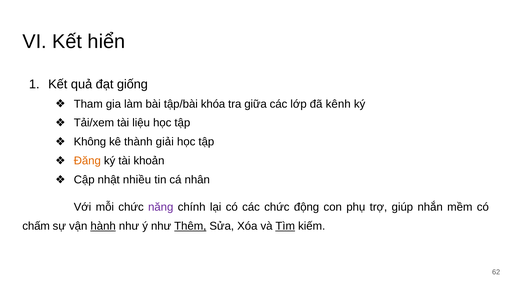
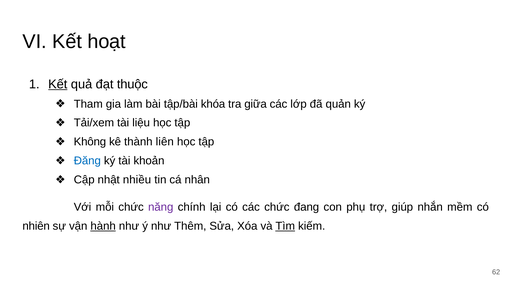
hiển: hiển -> hoạt (107, 41)
Kết underline: none -> present (58, 84)
giống: giống -> thuộc (132, 84)
kênh: kênh -> quản (338, 104)
giải: giải -> liên (165, 142)
Đăng colour: orange -> blue (87, 161)
động: động -> đang (307, 207)
chấm: chấm -> nhiên (36, 226)
Thêm underline: present -> none (190, 226)
